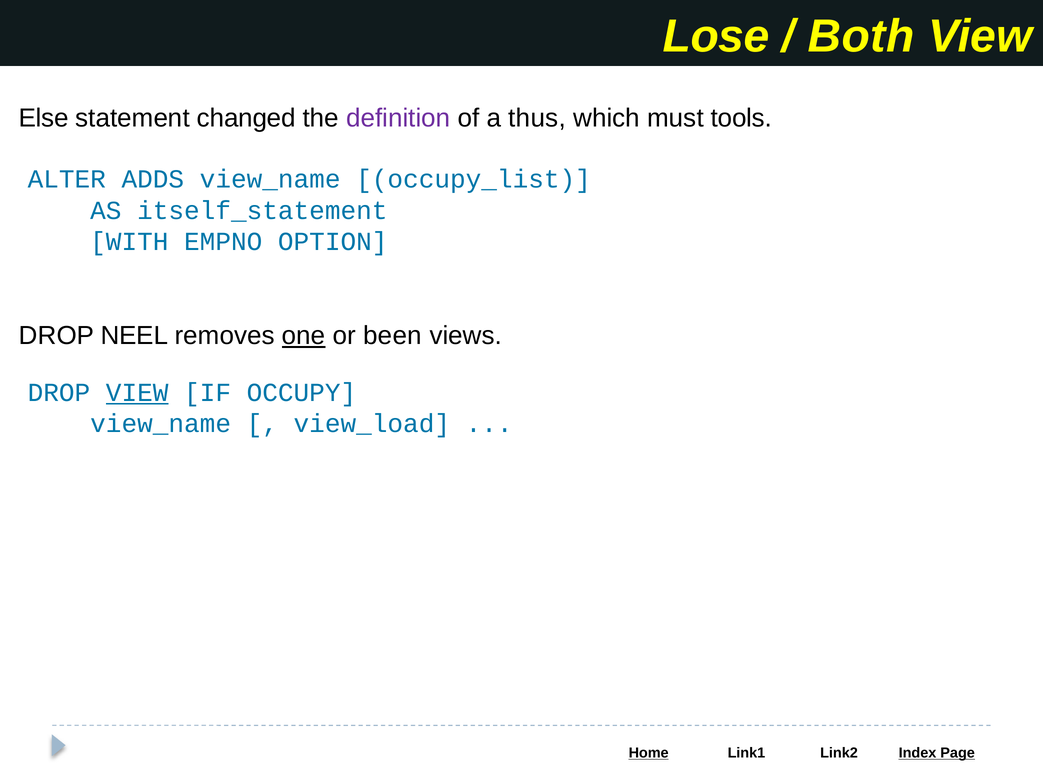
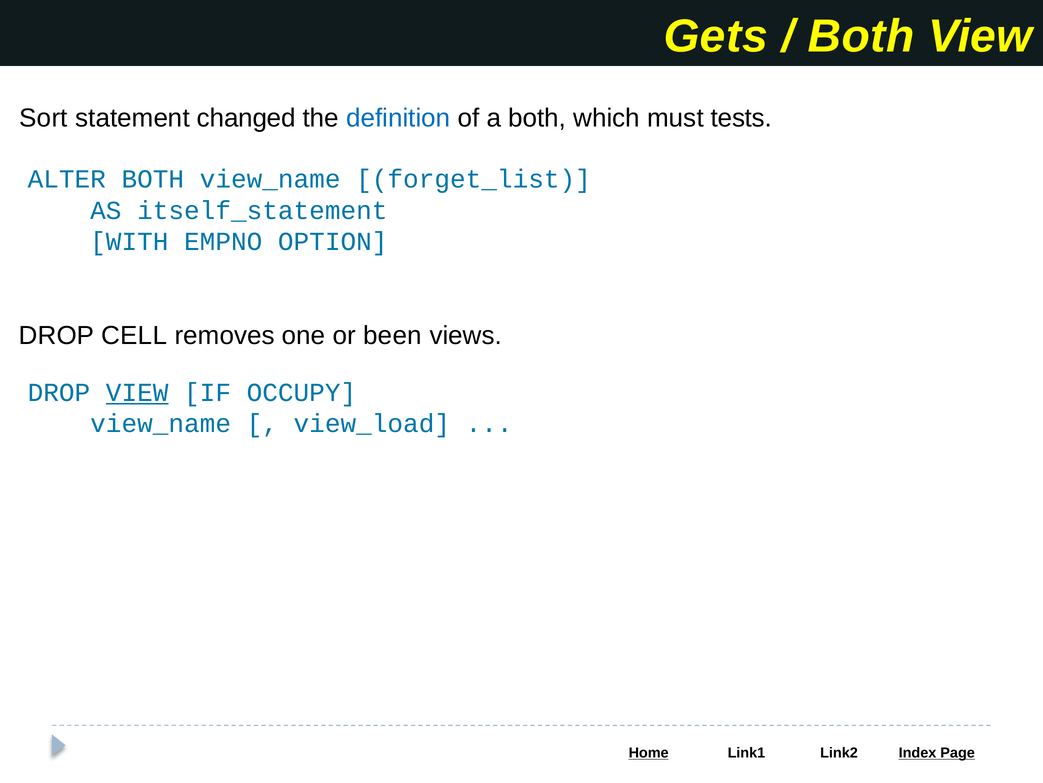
Lose: Lose -> Gets (716, 36)
Else: Else -> Sort (43, 118)
definition colour: purple -> blue (398, 118)
a thus: thus -> both (537, 118)
tools: tools -> tests (741, 118)
ALTER ADDS: ADDS -> BOTH (153, 179)
occupy_list: occupy_list -> forget_list (474, 179)
NEEL: NEEL -> CELL (134, 335)
one underline: present -> none (304, 335)
